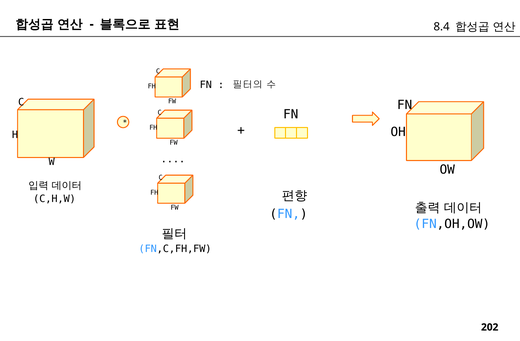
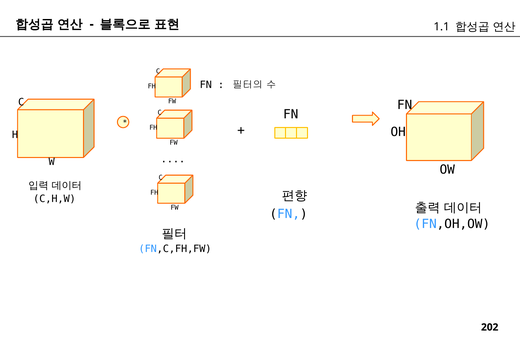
8.4: 8.4 -> 1.1 (442, 27)
